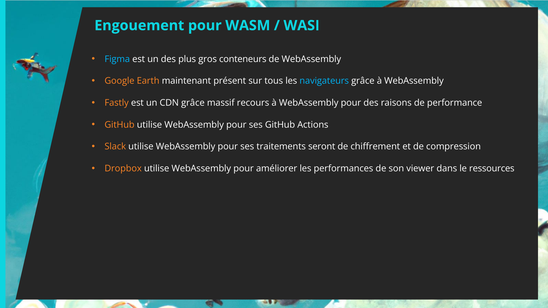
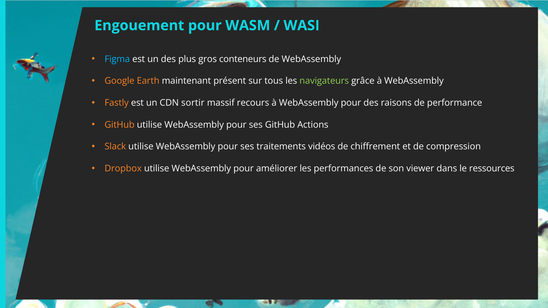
navigateurs colour: light blue -> light green (324, 81)
CDN grâce: grâce -> sortir (193, 103)
seront: seront -> vidéos (322, 147)
